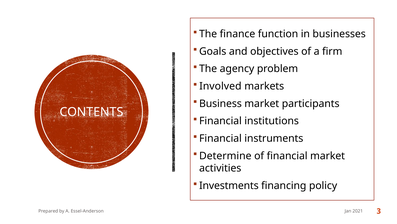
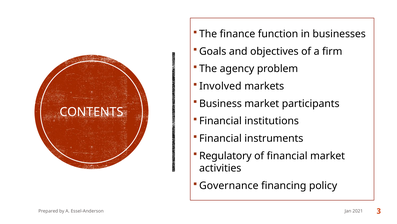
Determine: Determine -> Regulatory (225, 155)
Investments: Investments -> Governance (229, 185)
